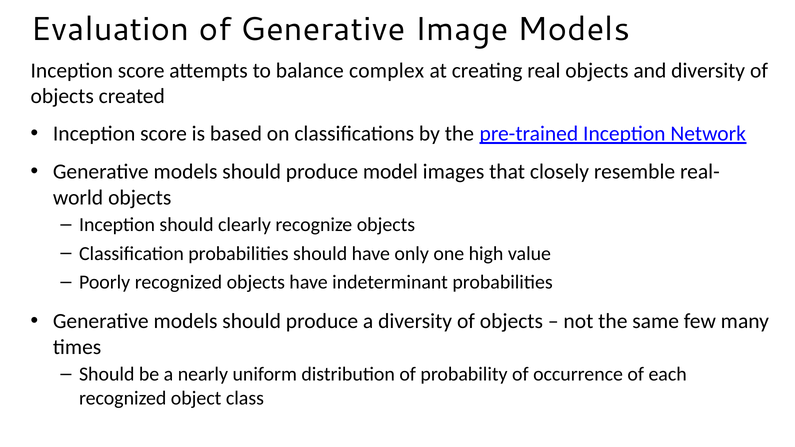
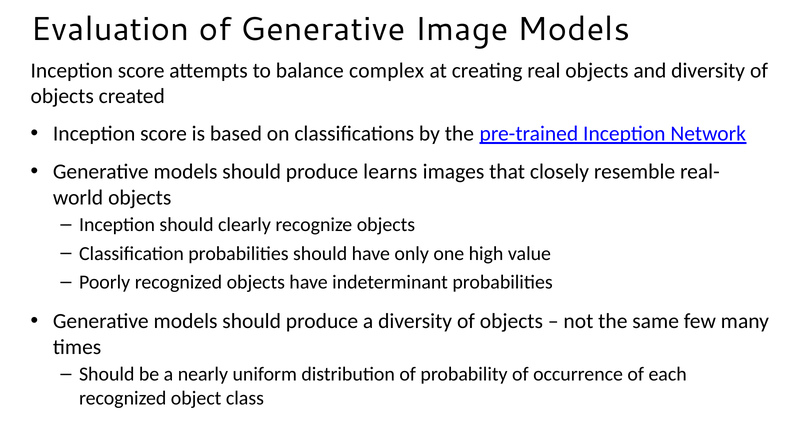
model: model -> learns (390, 172)
